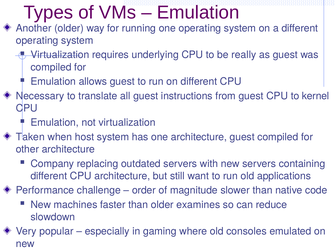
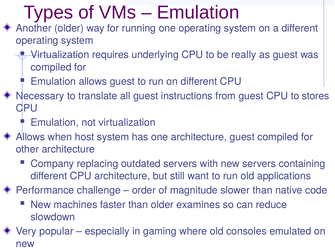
kernel: kernel -> stores (316, 96)
Taken: Taken -> Allows (30, 137)
